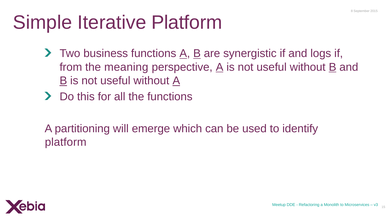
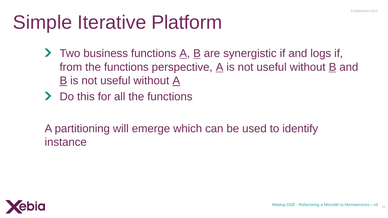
from the meaning: meaning -> functions (126, 67)
platform: platform -> instance (66, 142)
